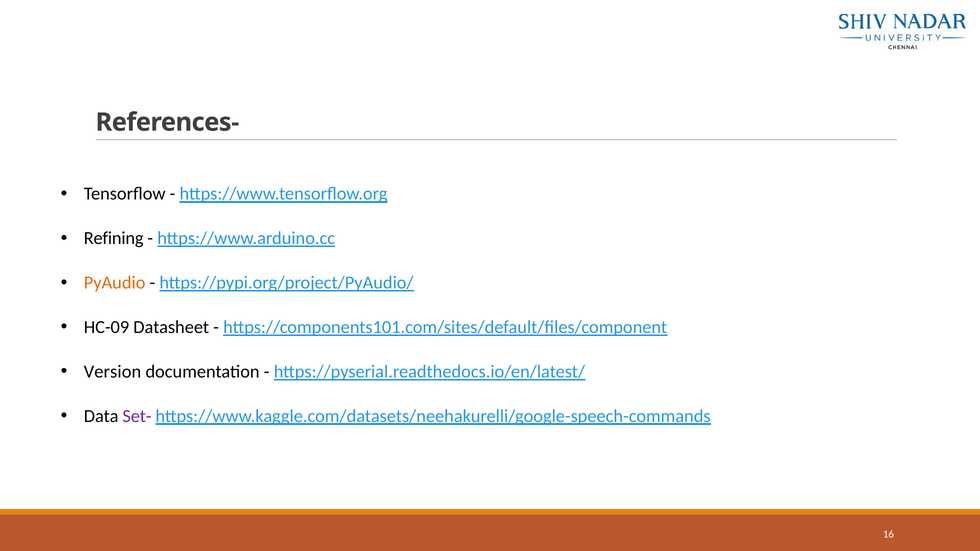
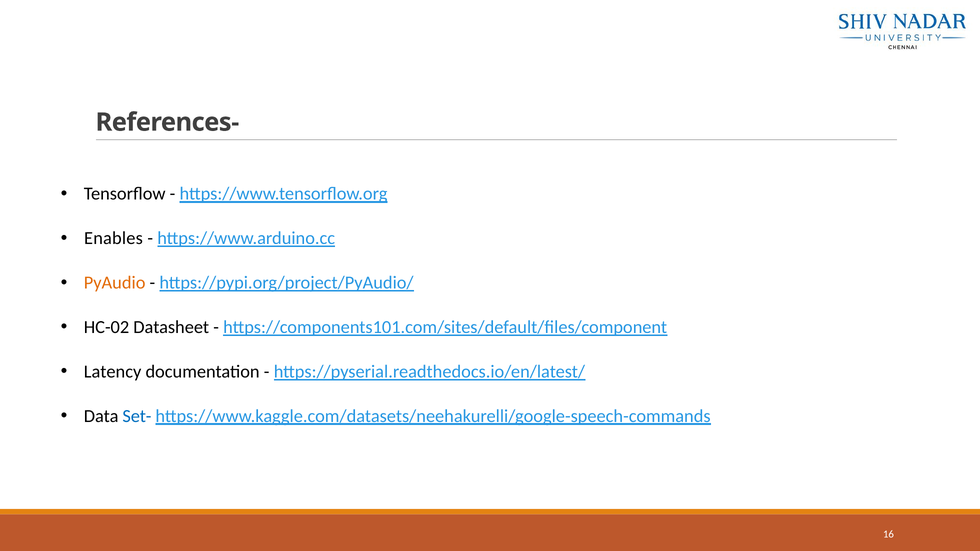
Refining: Refining -> Enables (113, 238)
HC-09: HC-09 -> HC-02 (107, 327)
Version: Version -> Latency (113, 372)
Set- colour: purple -> blue (137, 416)
